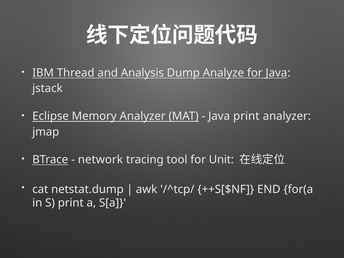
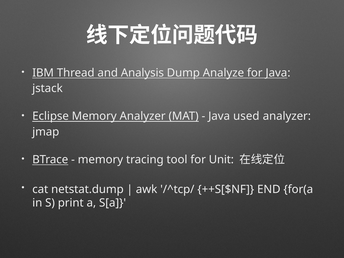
Java print: print -> used (246, 116)
network: network -> memory (100, 160)
